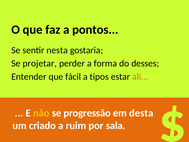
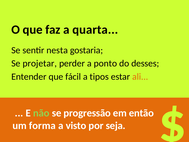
pontos: pontos -> quarta (95, 30)
forma: forma -> ponto (105, 63)
não colour: yellow -> light green (41, 113)
desta: desta -> então (141, 113)
criado: criado -> forma (42, 125)
ruim: ruim -> visto (76, 125)
sala: sala -> seja (116, 125)
